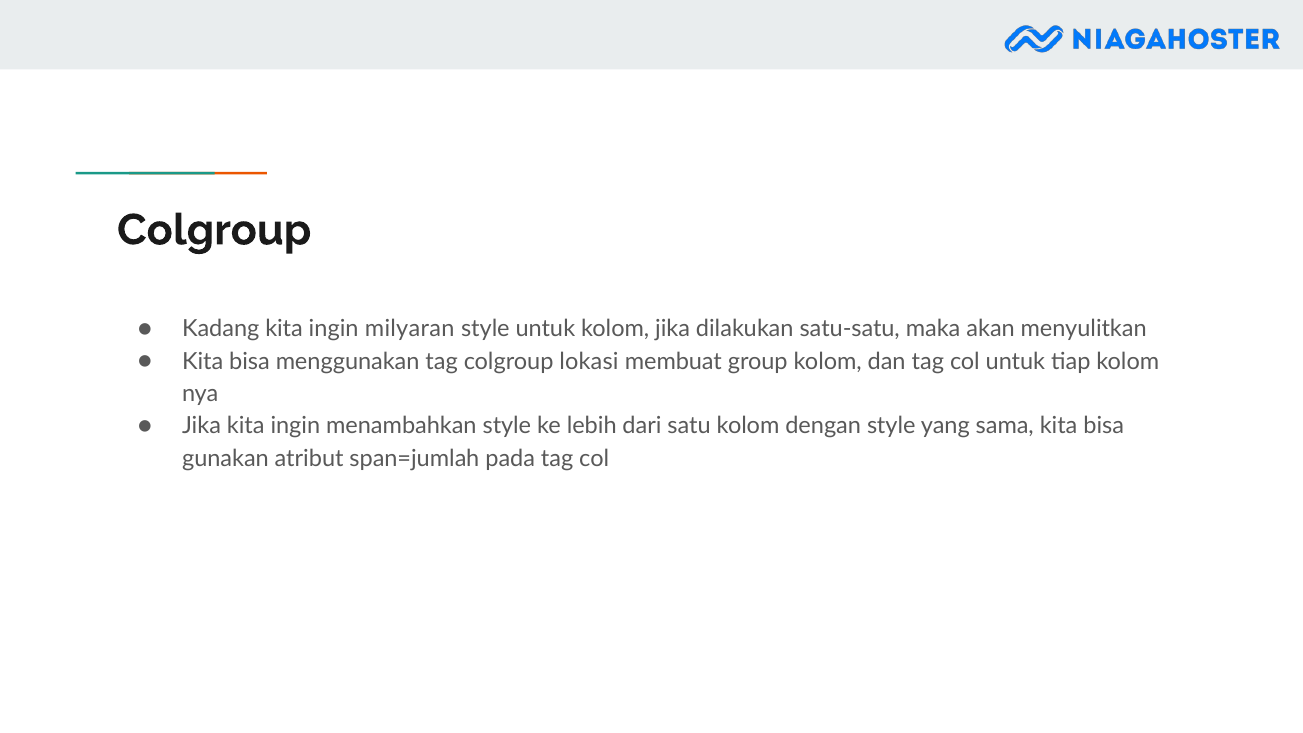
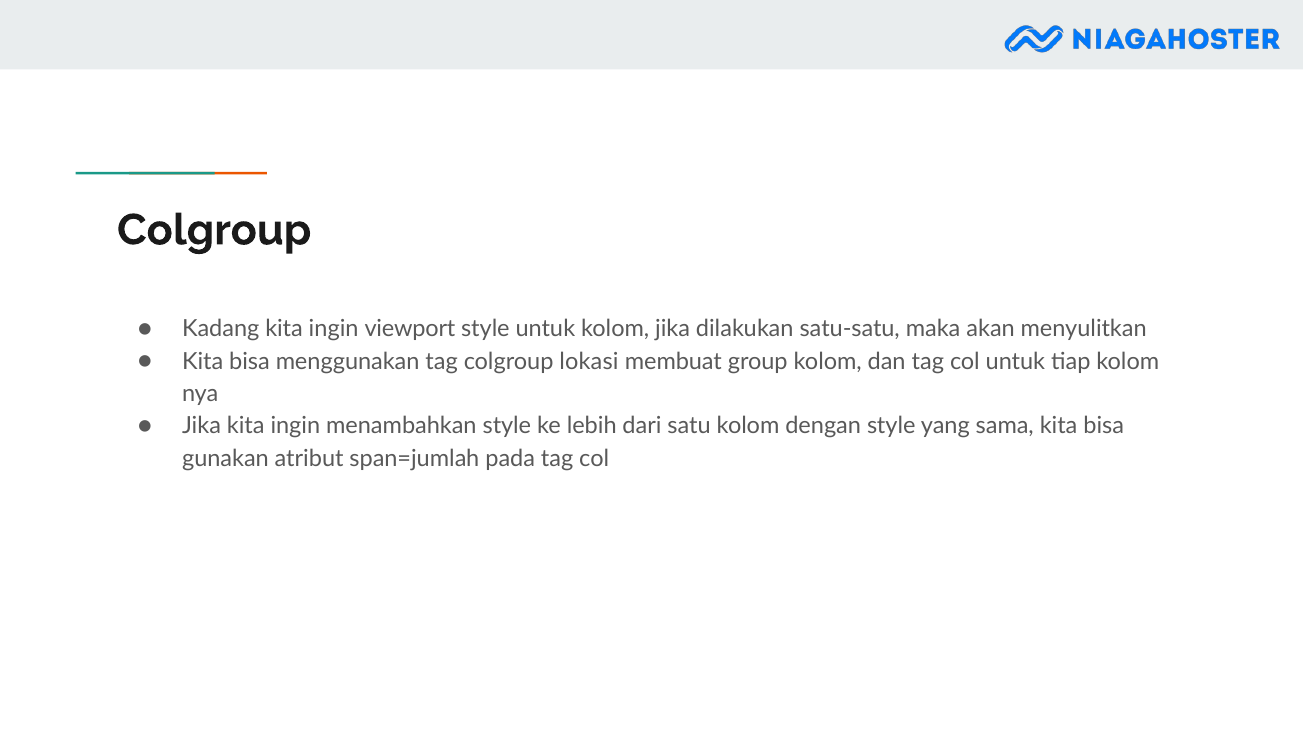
milyaran: milyaran -> viewport (410, 329)
